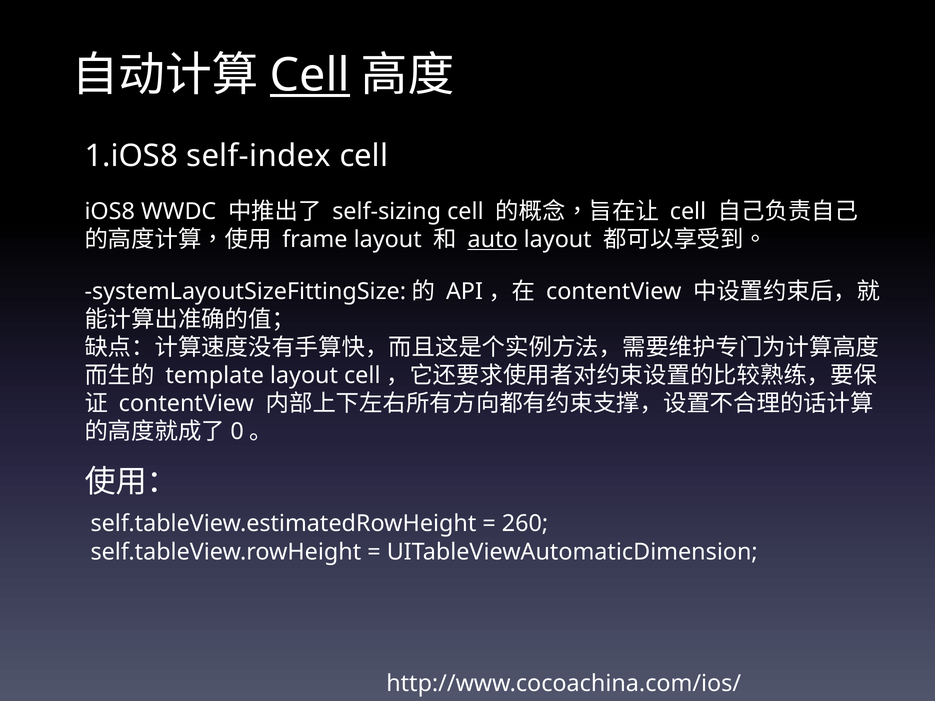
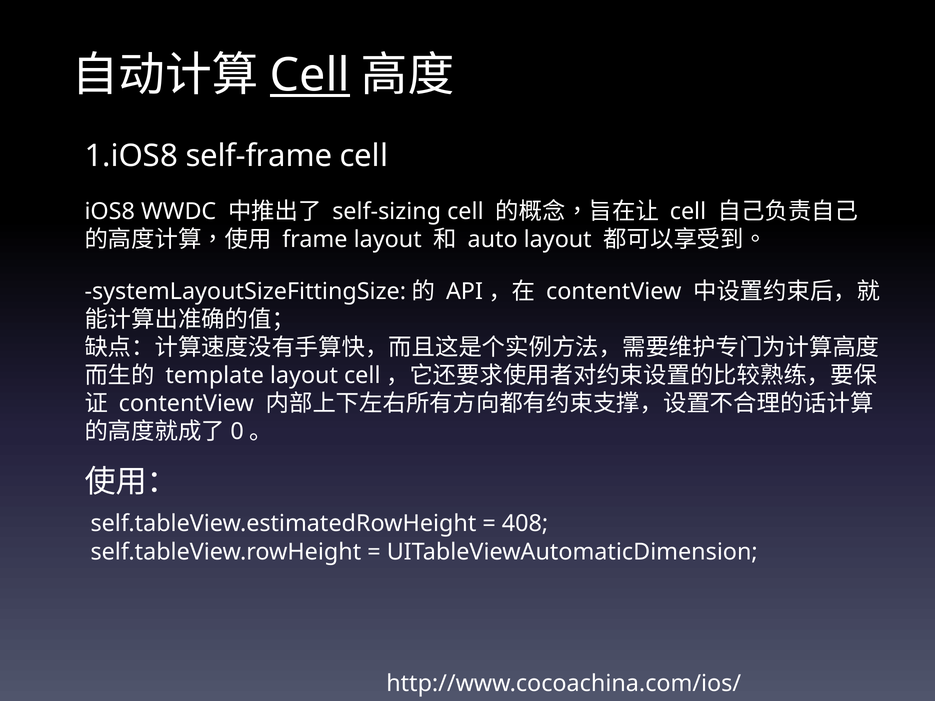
self-index: self-index -> self-frame (259, 156)
auto underline: present -> none (493, 240)
260: 260 -> 408 (525, 524)
